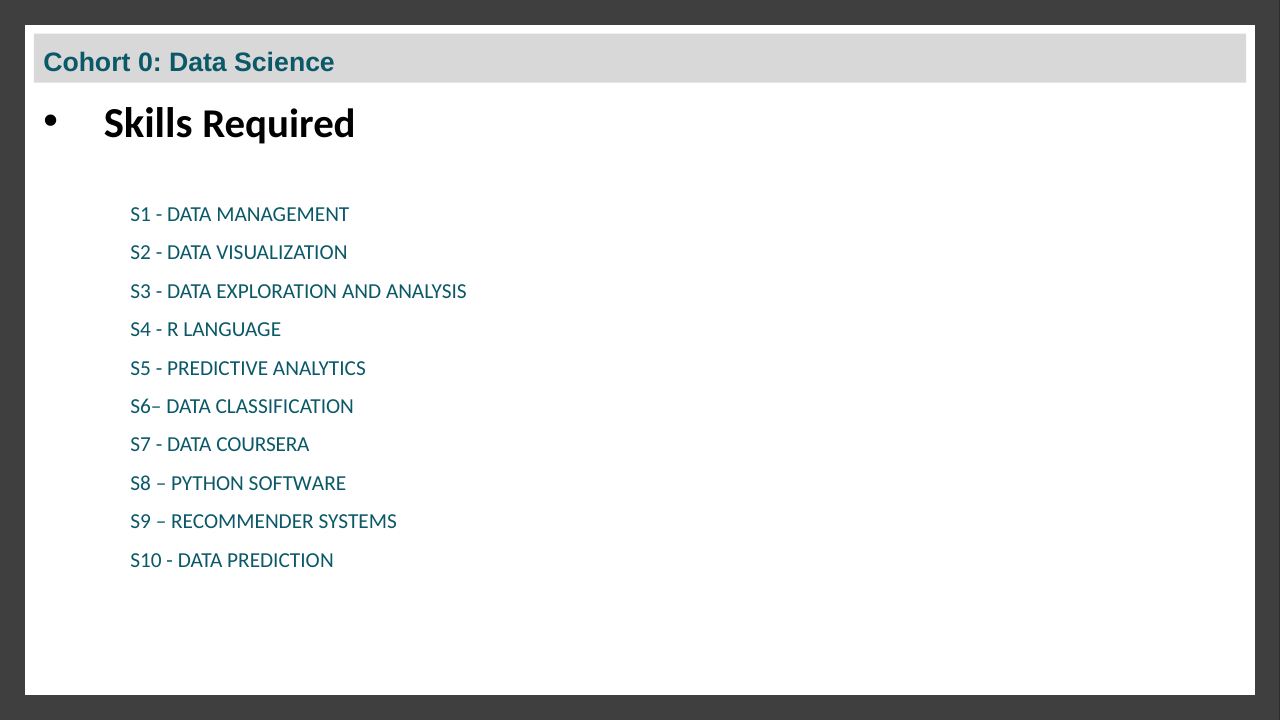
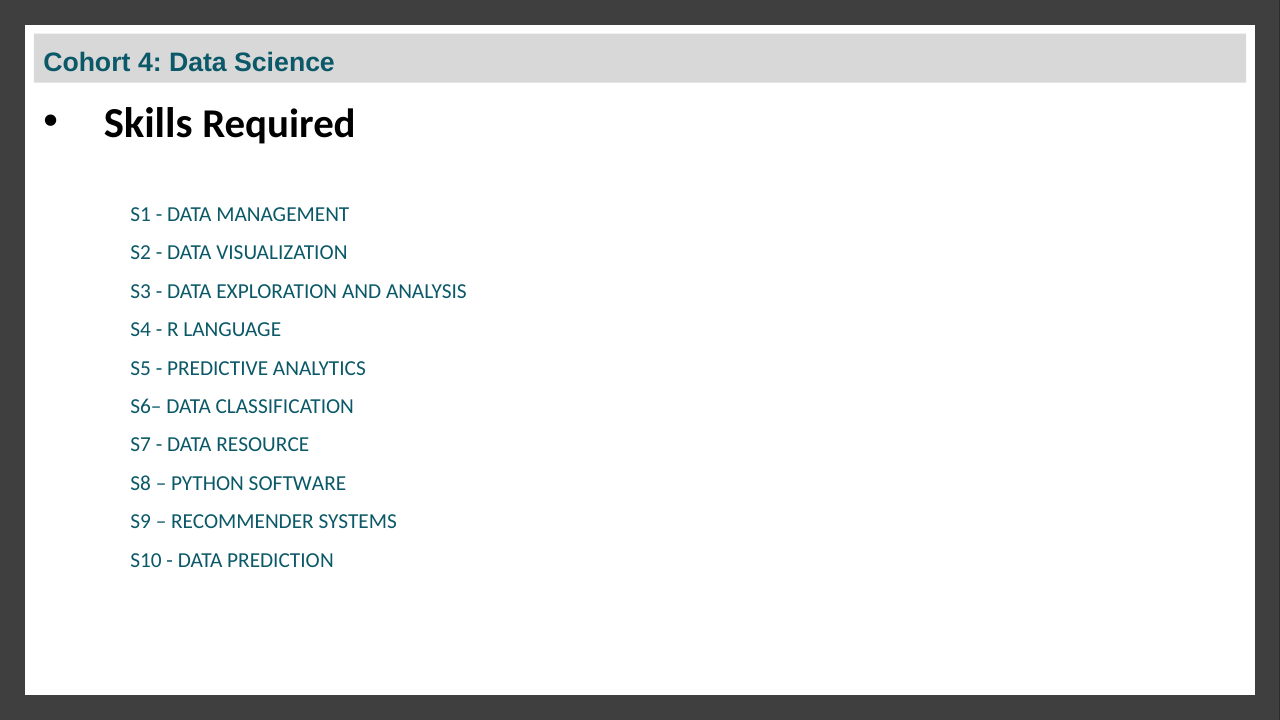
0: 0 -> 4 (150, 63)
COURSERA: COURSERA -> RESOURCE (263, 445)
